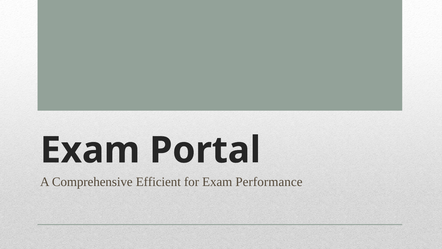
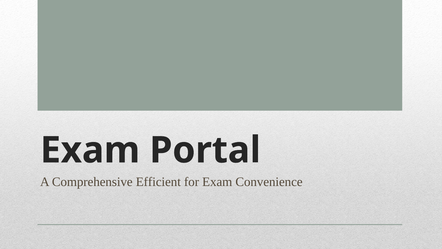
Performance: Performance -> Convenience (269, 182)
